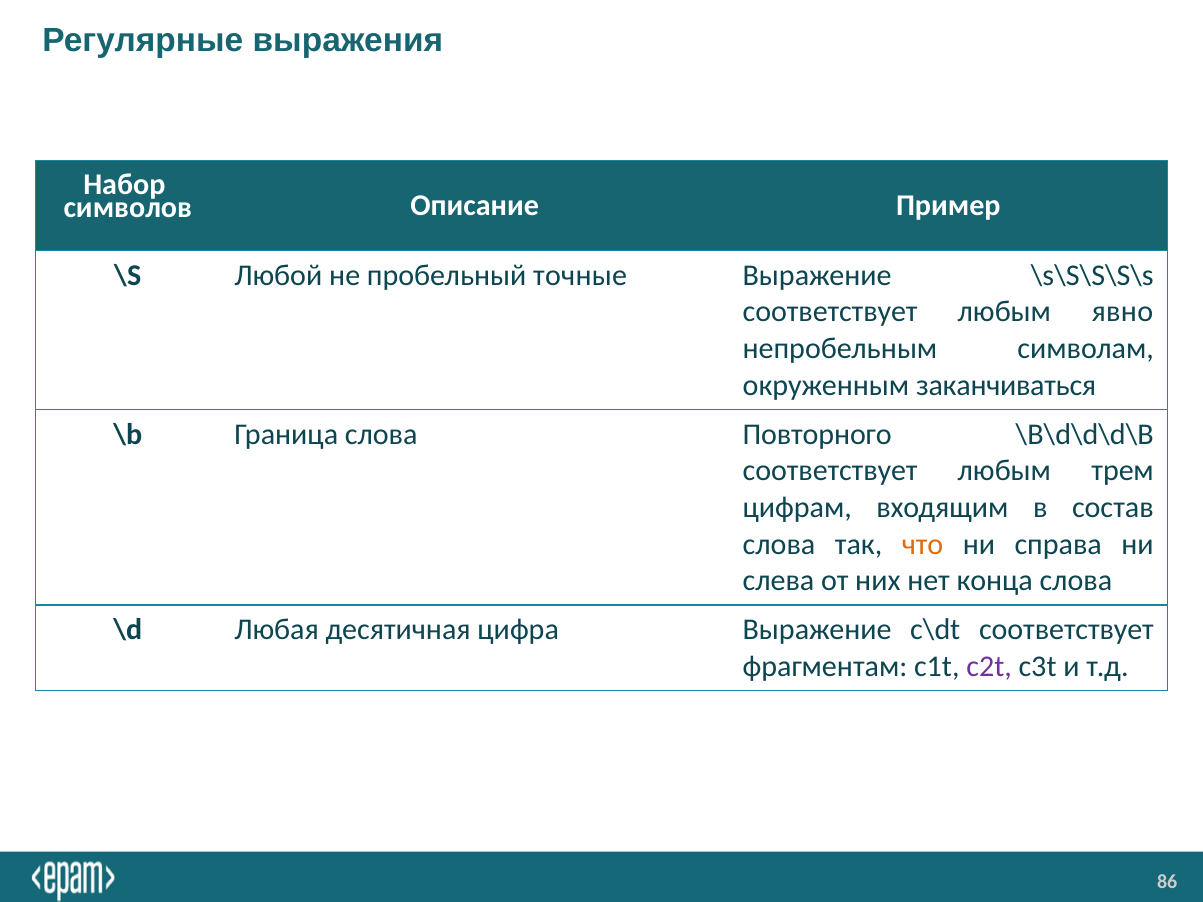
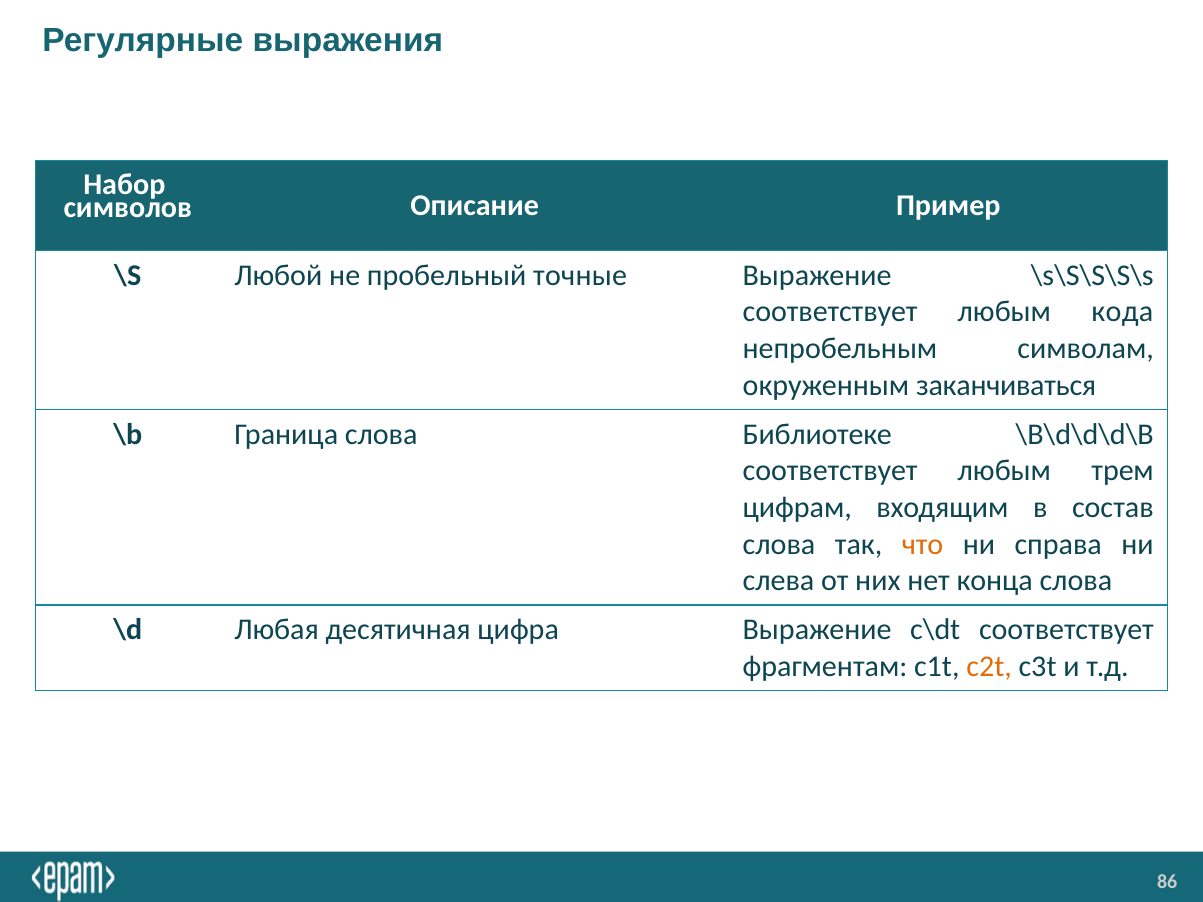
явно: явно -> кода (1122, 312)
Повторного: Повторного -> Библиотеке (817, 434)
c2t colour: purple -> orange (989, 667)
